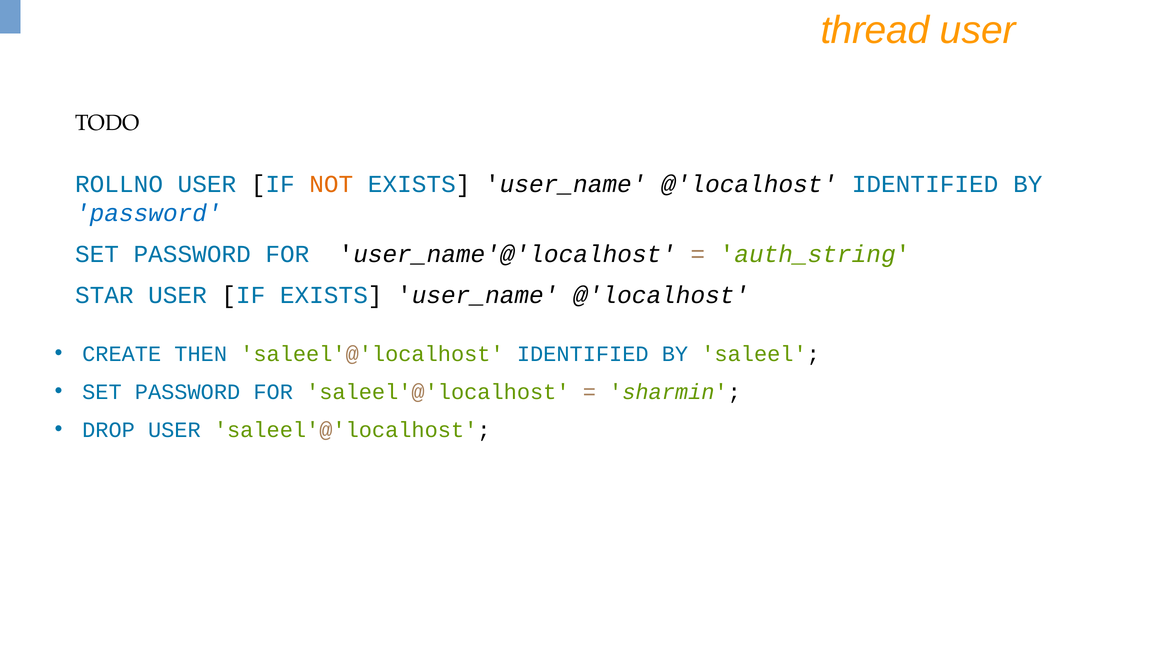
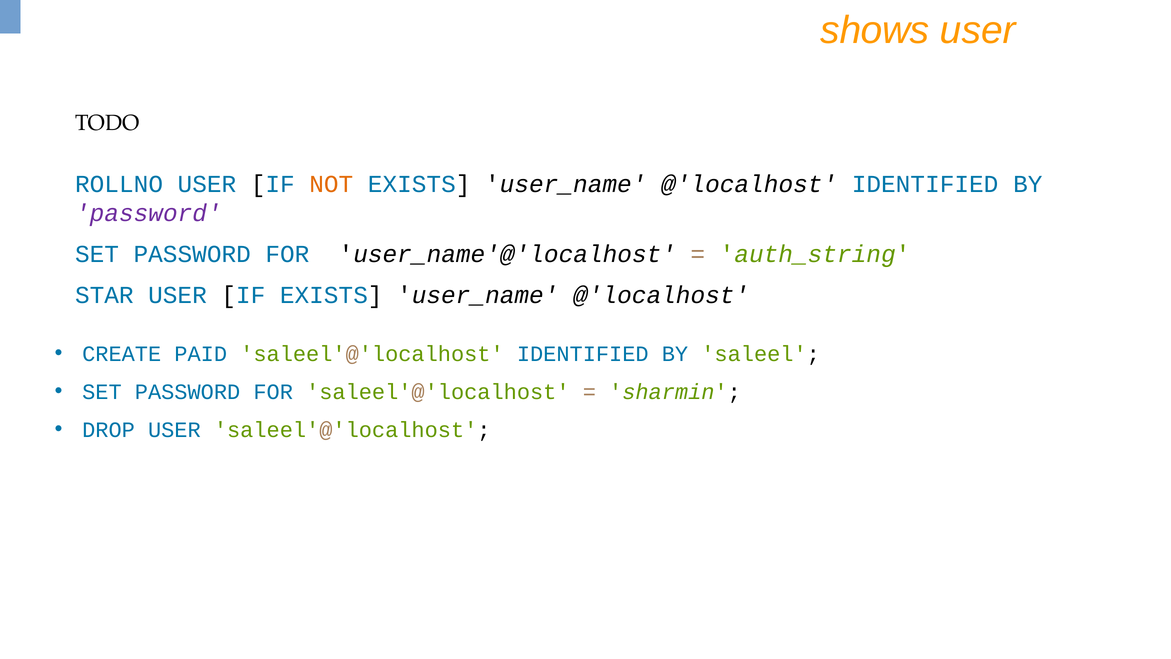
thread: thread -> shows (875, 30)
password colour: blue -> purple (148, 213)
THEN: THEN -> PAID (201, 354)
